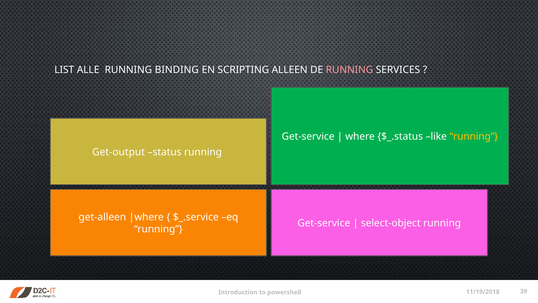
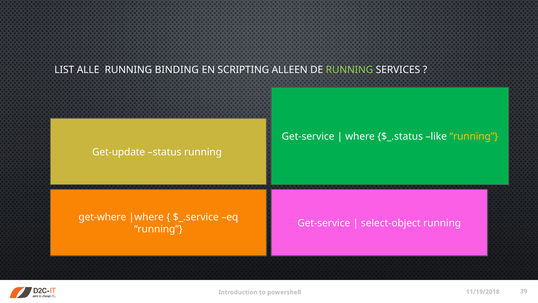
RUNNING colour: pink -> light green (349, 70)
Get-output: Get-output -> Get-update (119, 152)
get-alleen: get-alleen -> get-where (102, 217)
